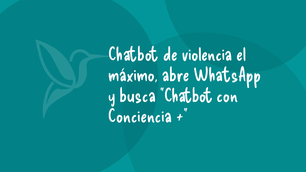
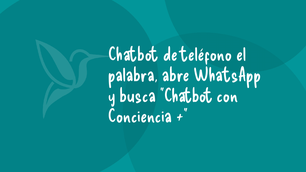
violencia: violencia -> teléfono (207, 55)
máximo: máximo -> palabra (133, 75)
